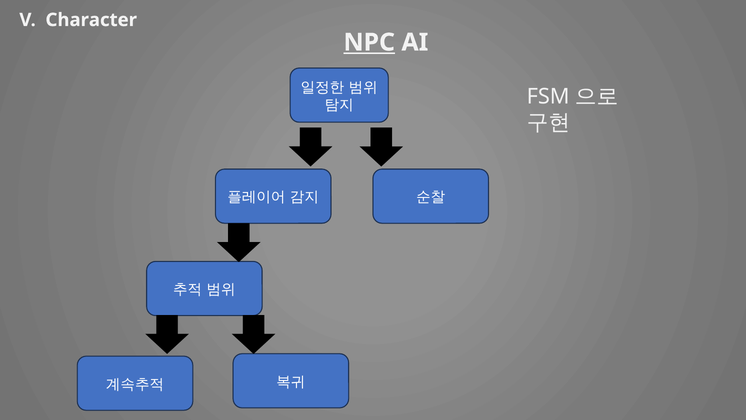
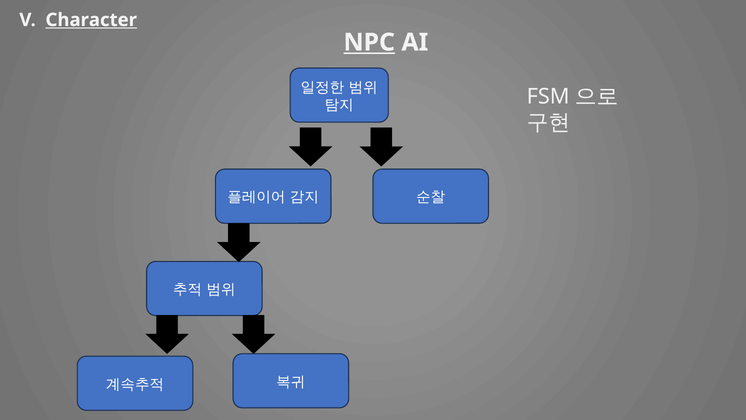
Character underline: none -> present (91, 20)
